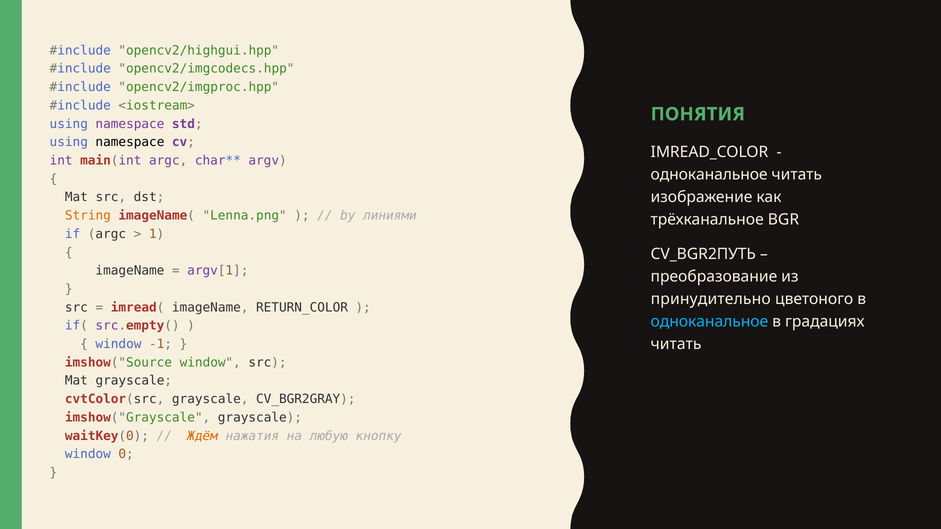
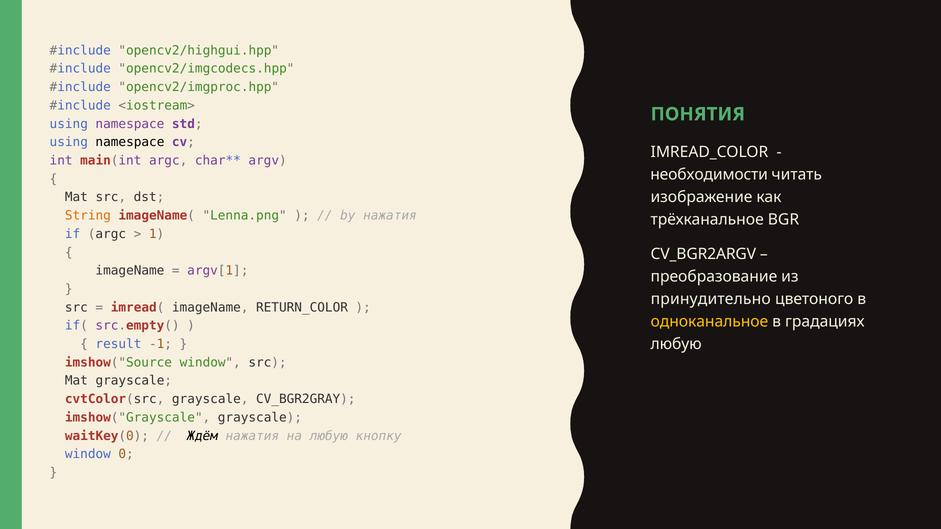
одноканальное: одноканальное -> необходимости (709, 175)
by линиями: линиями -> нажатия (390, 216)
CV_BGR2ПУТЬ: CV_BGR2ПУТЬ -> CV_BGR2ARGV (703, 254)
одноканальное colour: light blue -> yellow (709, 322)
window: window -> result (118, 344)
читать: читать -> любую (676, 344)
Ждём colour: orange -> black (203, 436)
